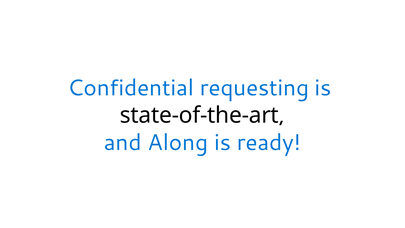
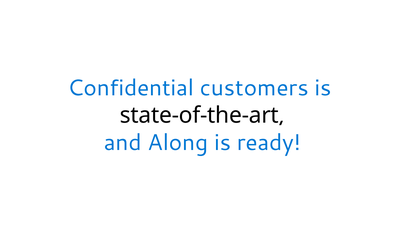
requesting: requesting -> customers (254, 88)
